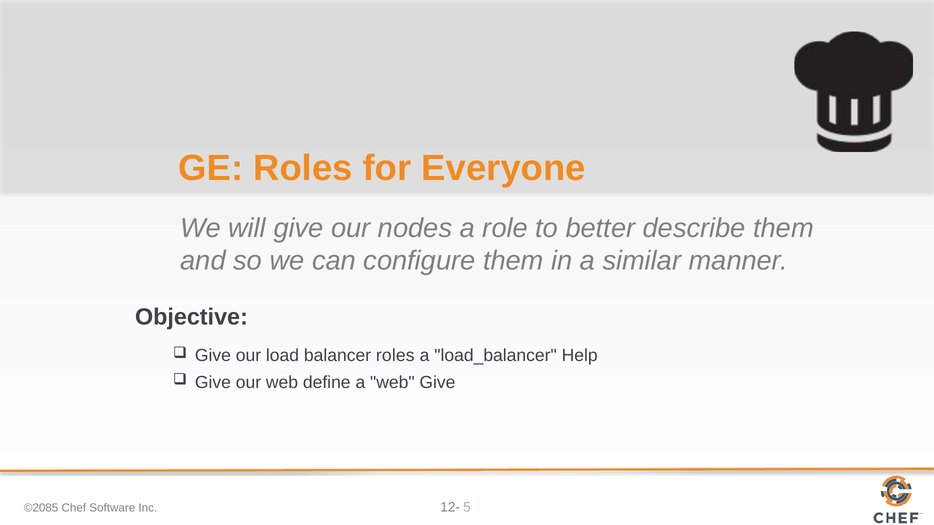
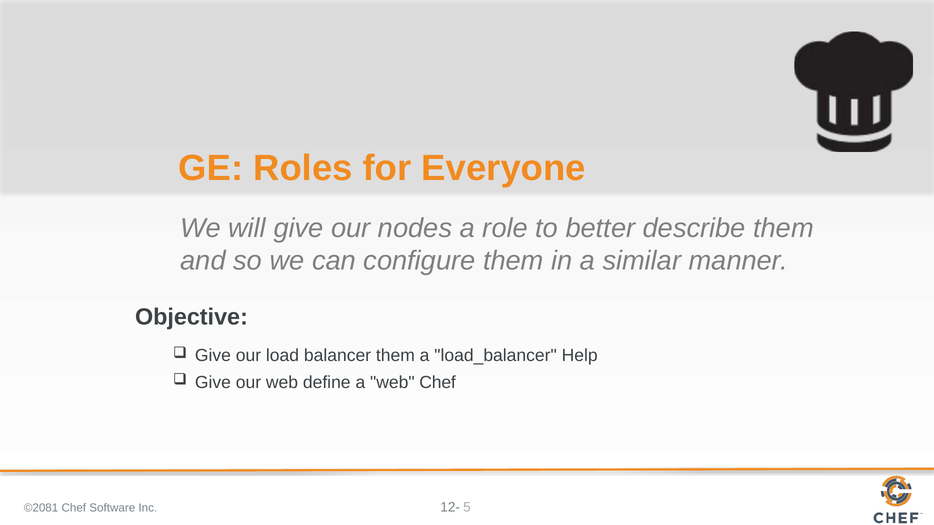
balancer roles: roles -> them (395, 356)
web Give: Give -> Chef (438, 383)
©2085: ©2085 -> ©2081 (41, 508)
